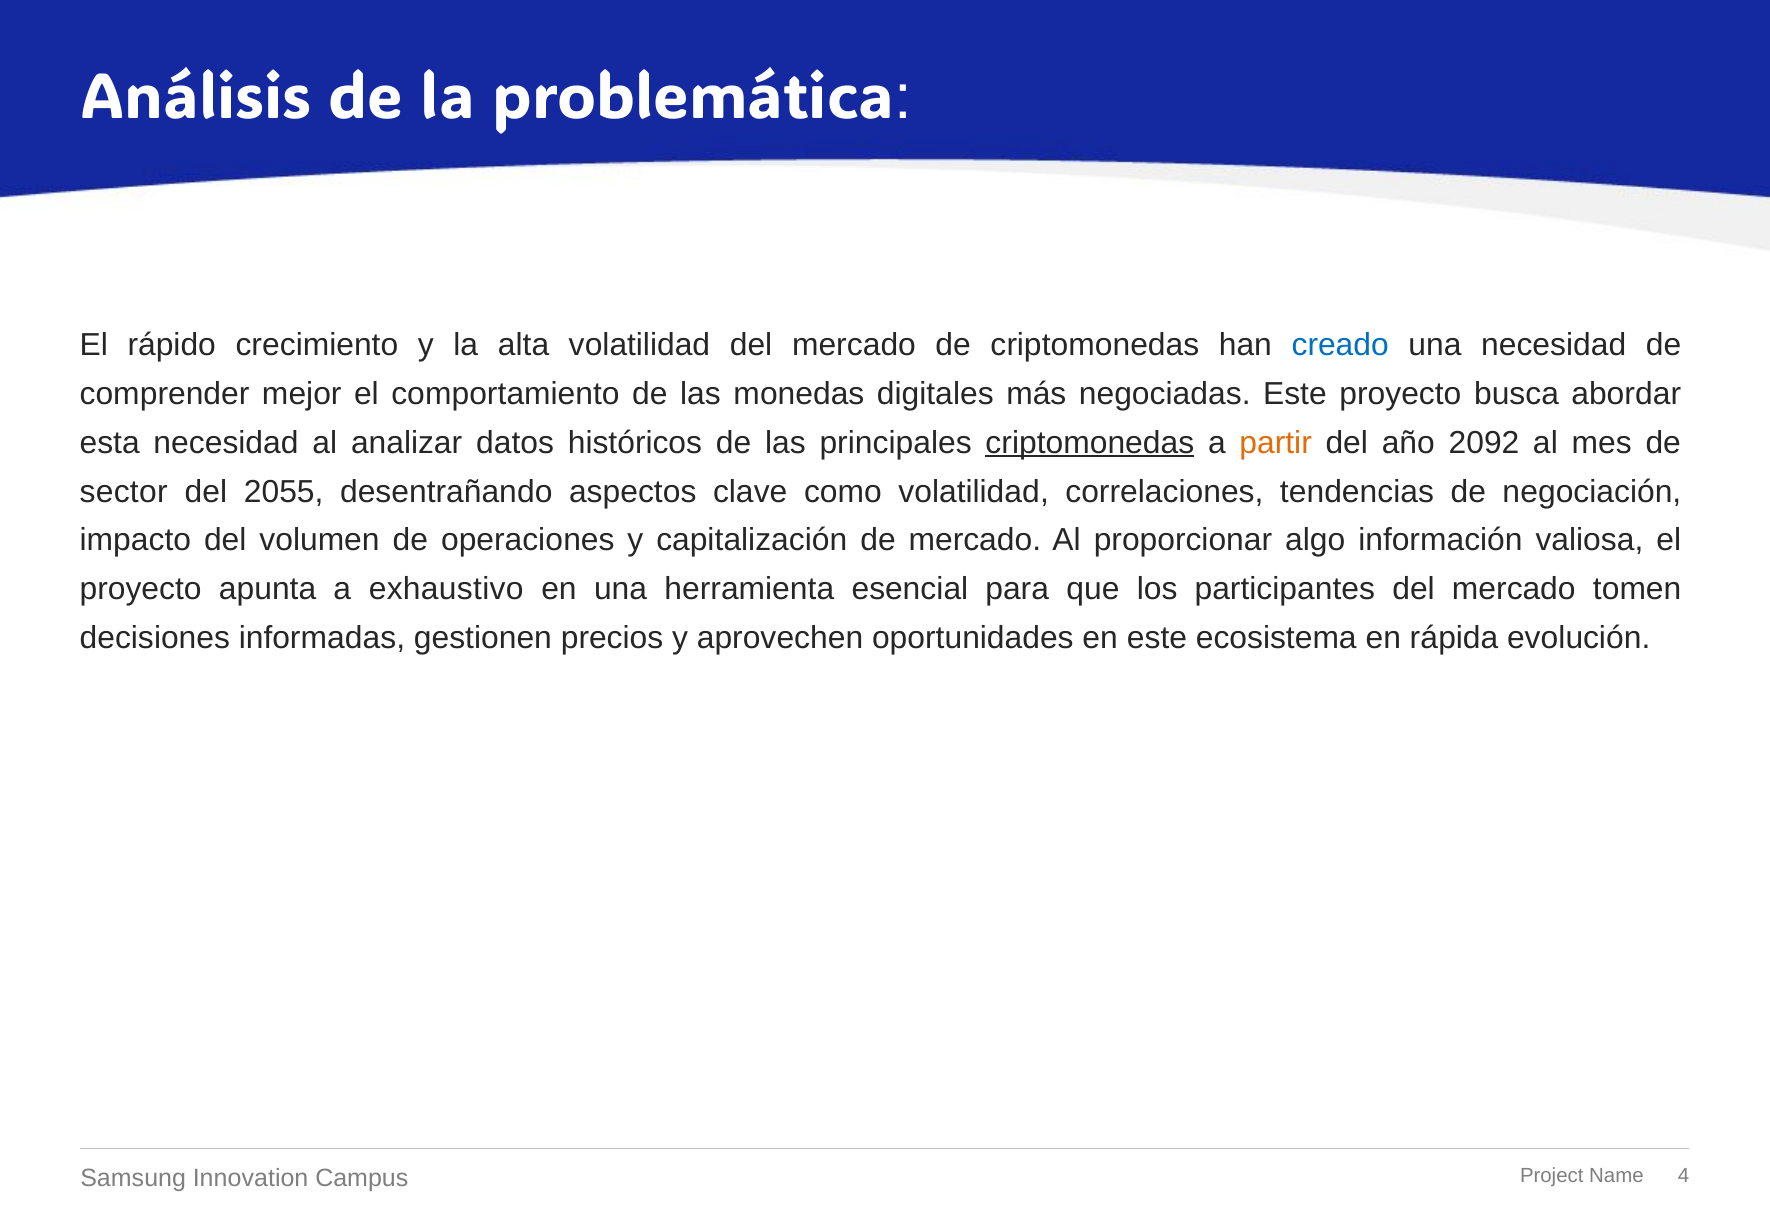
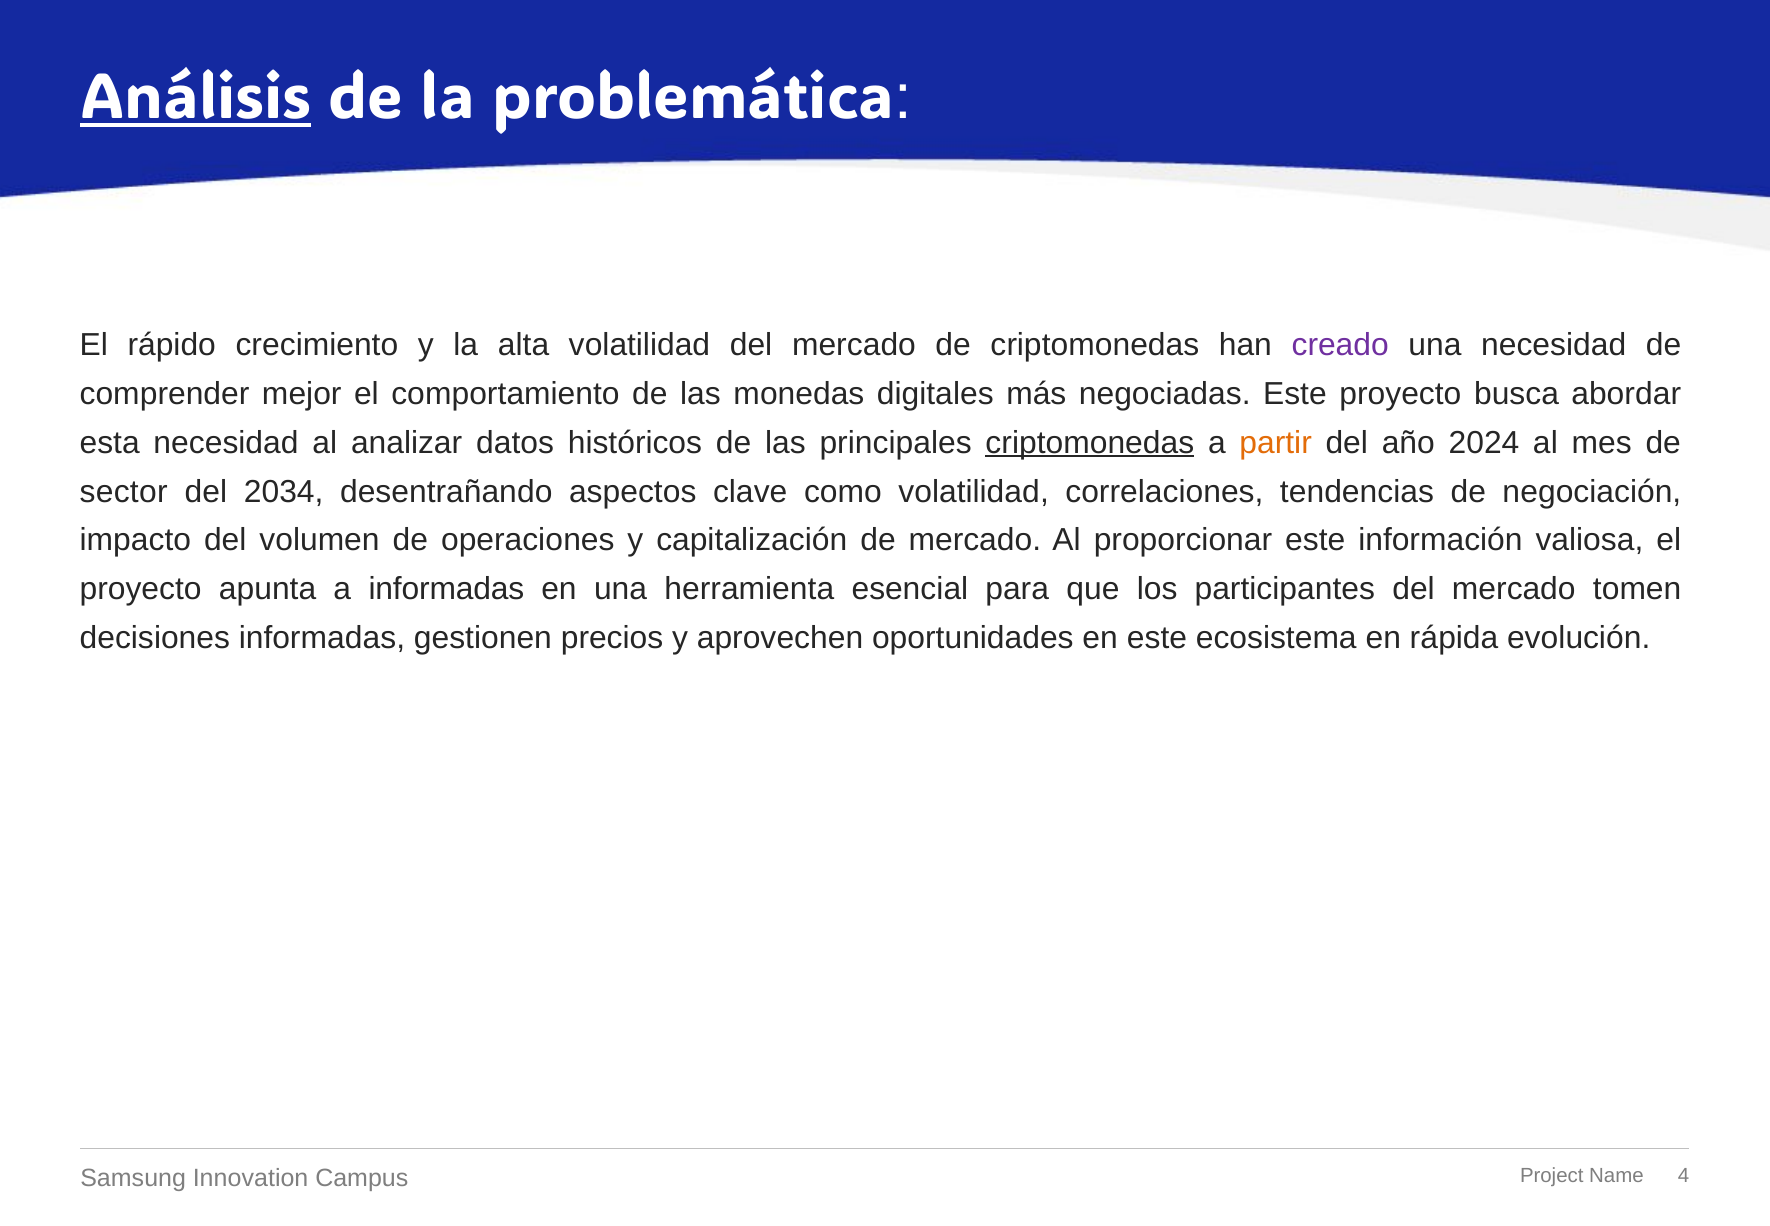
Análisis underline: none -> present (196, 97)
creado colour: blue -> purple (1340, 345)
2092: 2092 -> 2024 (1484, 443)
2055: 2055 -> 2034 (284, 492)
proporcionar algo: algo -> este (1315, 540)
a exhaustivo: exhaustivo -> informadas (446, 589)
